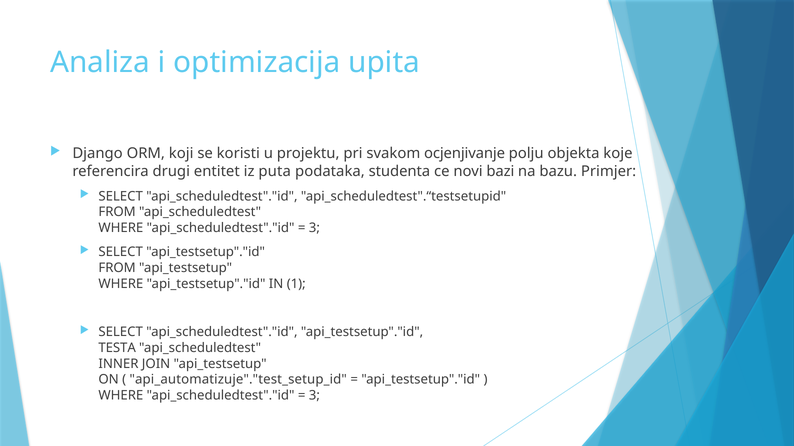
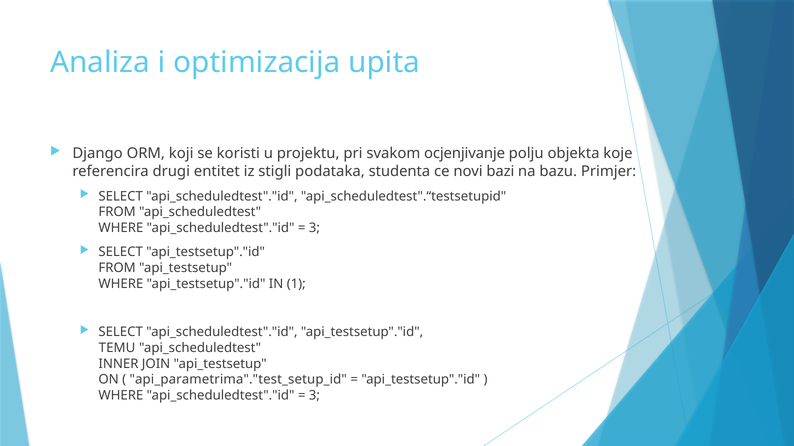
puta: puta -> stigli (275, 172)
TESTA: TESTA -> TEMU (117, 348)
api_automatizuje"."test_setup_id: api_automatizuje"."test_setup_id -> api_parametrima"."test_setup_id (238, 380)
